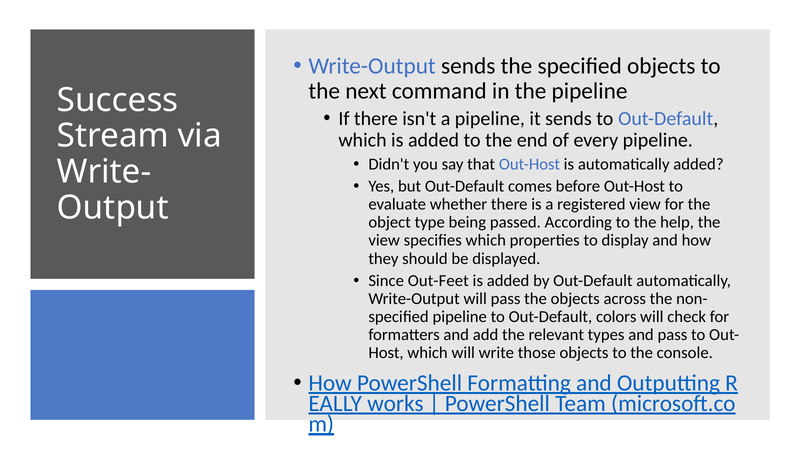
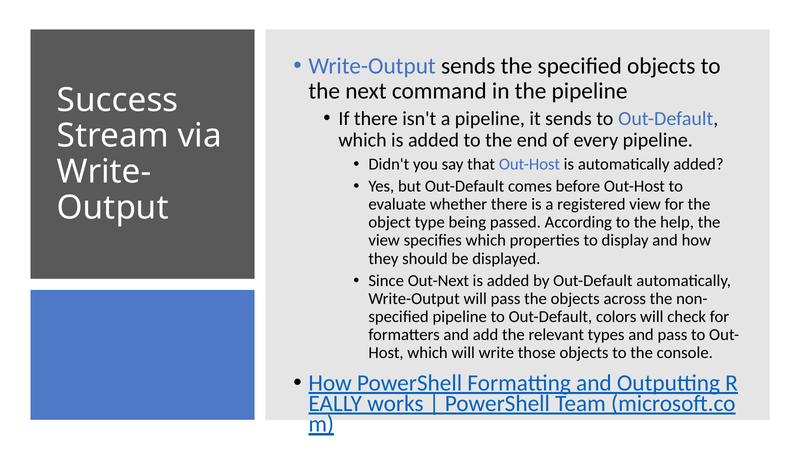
Out-Feet: Out-Feet -> Out-Next (438, 281)
